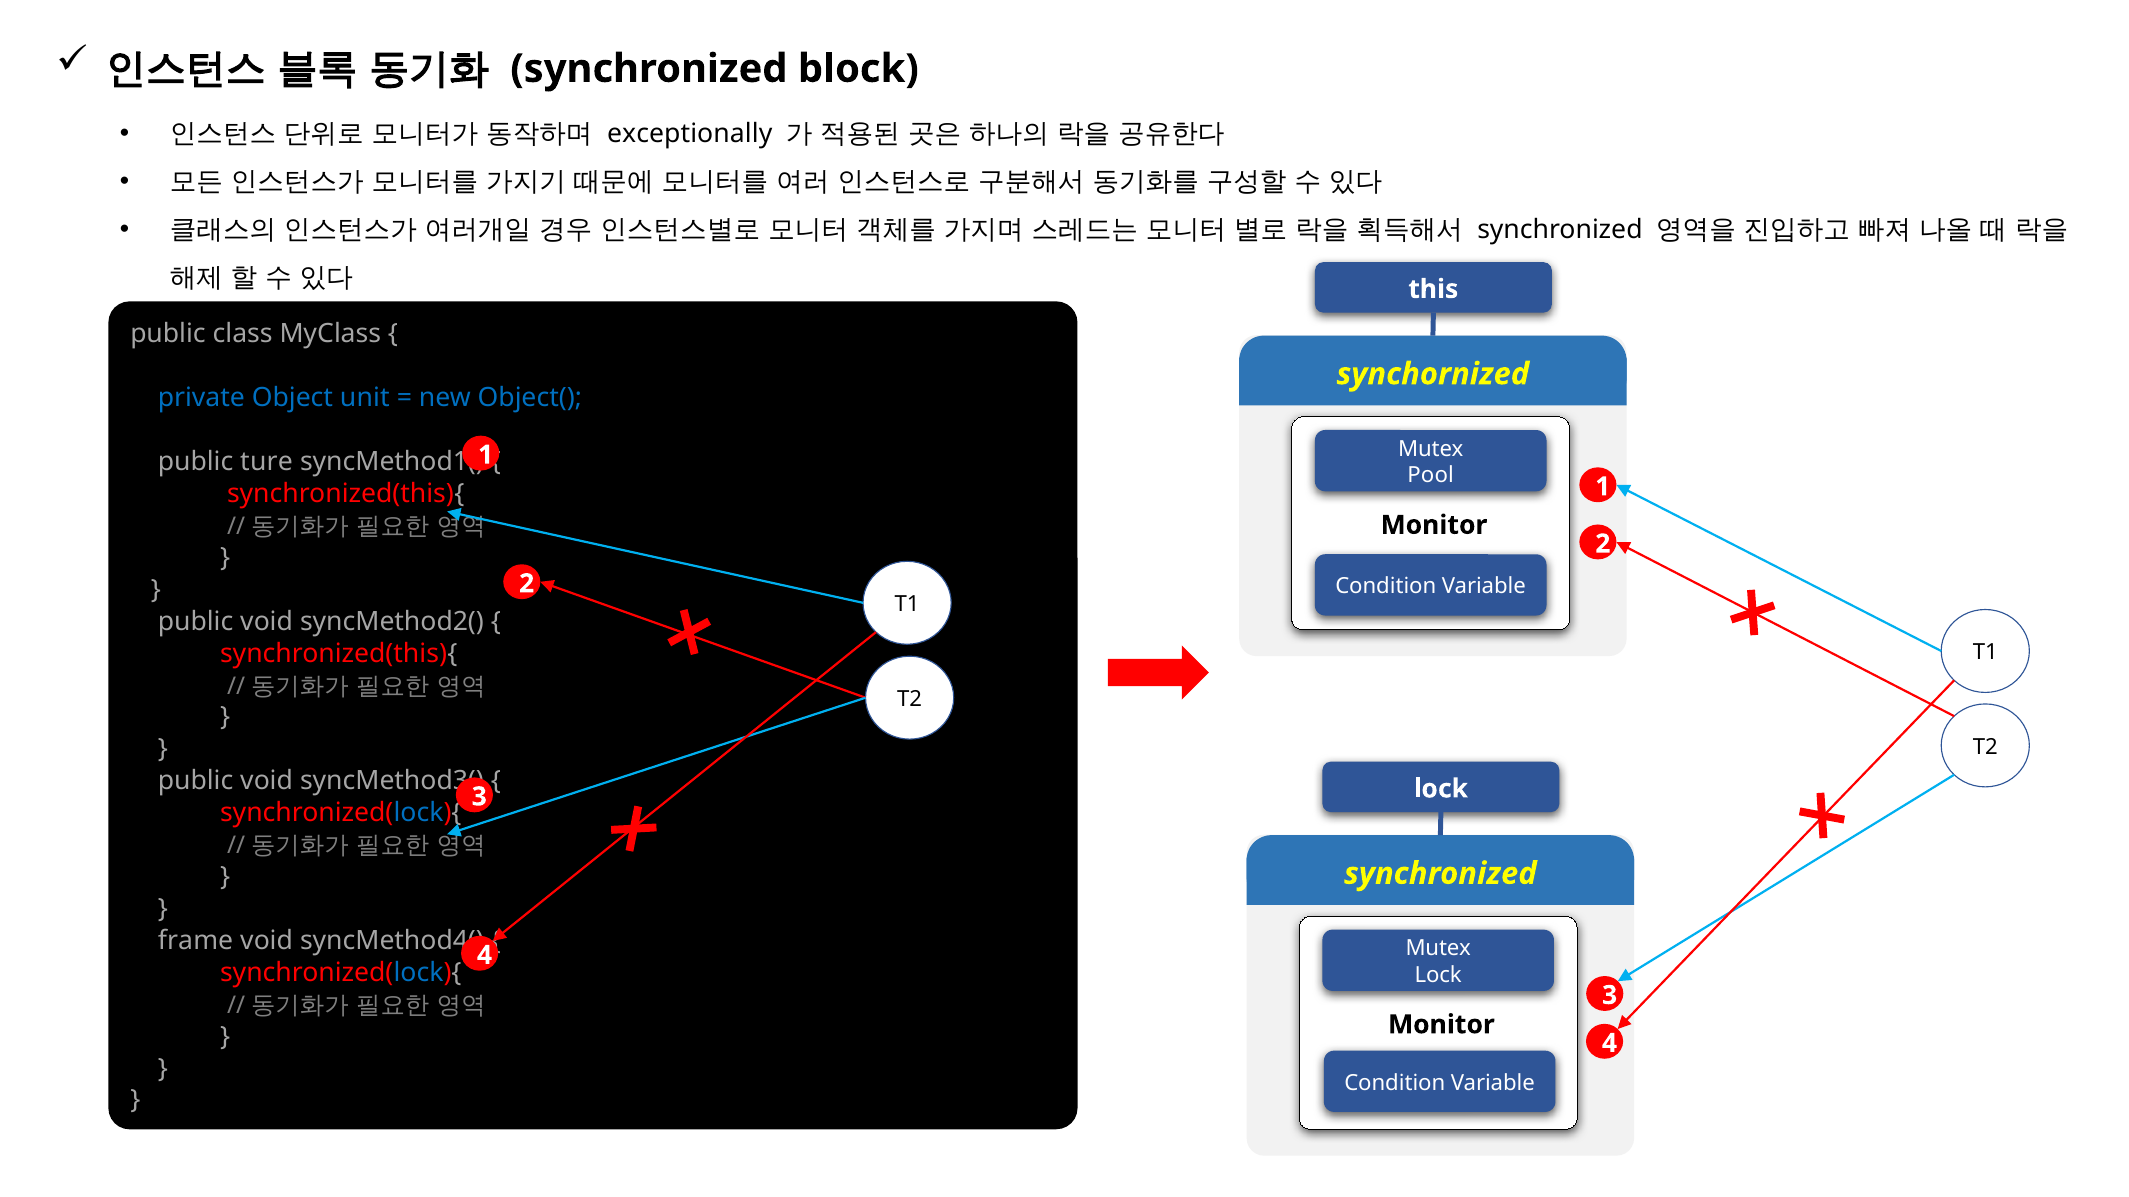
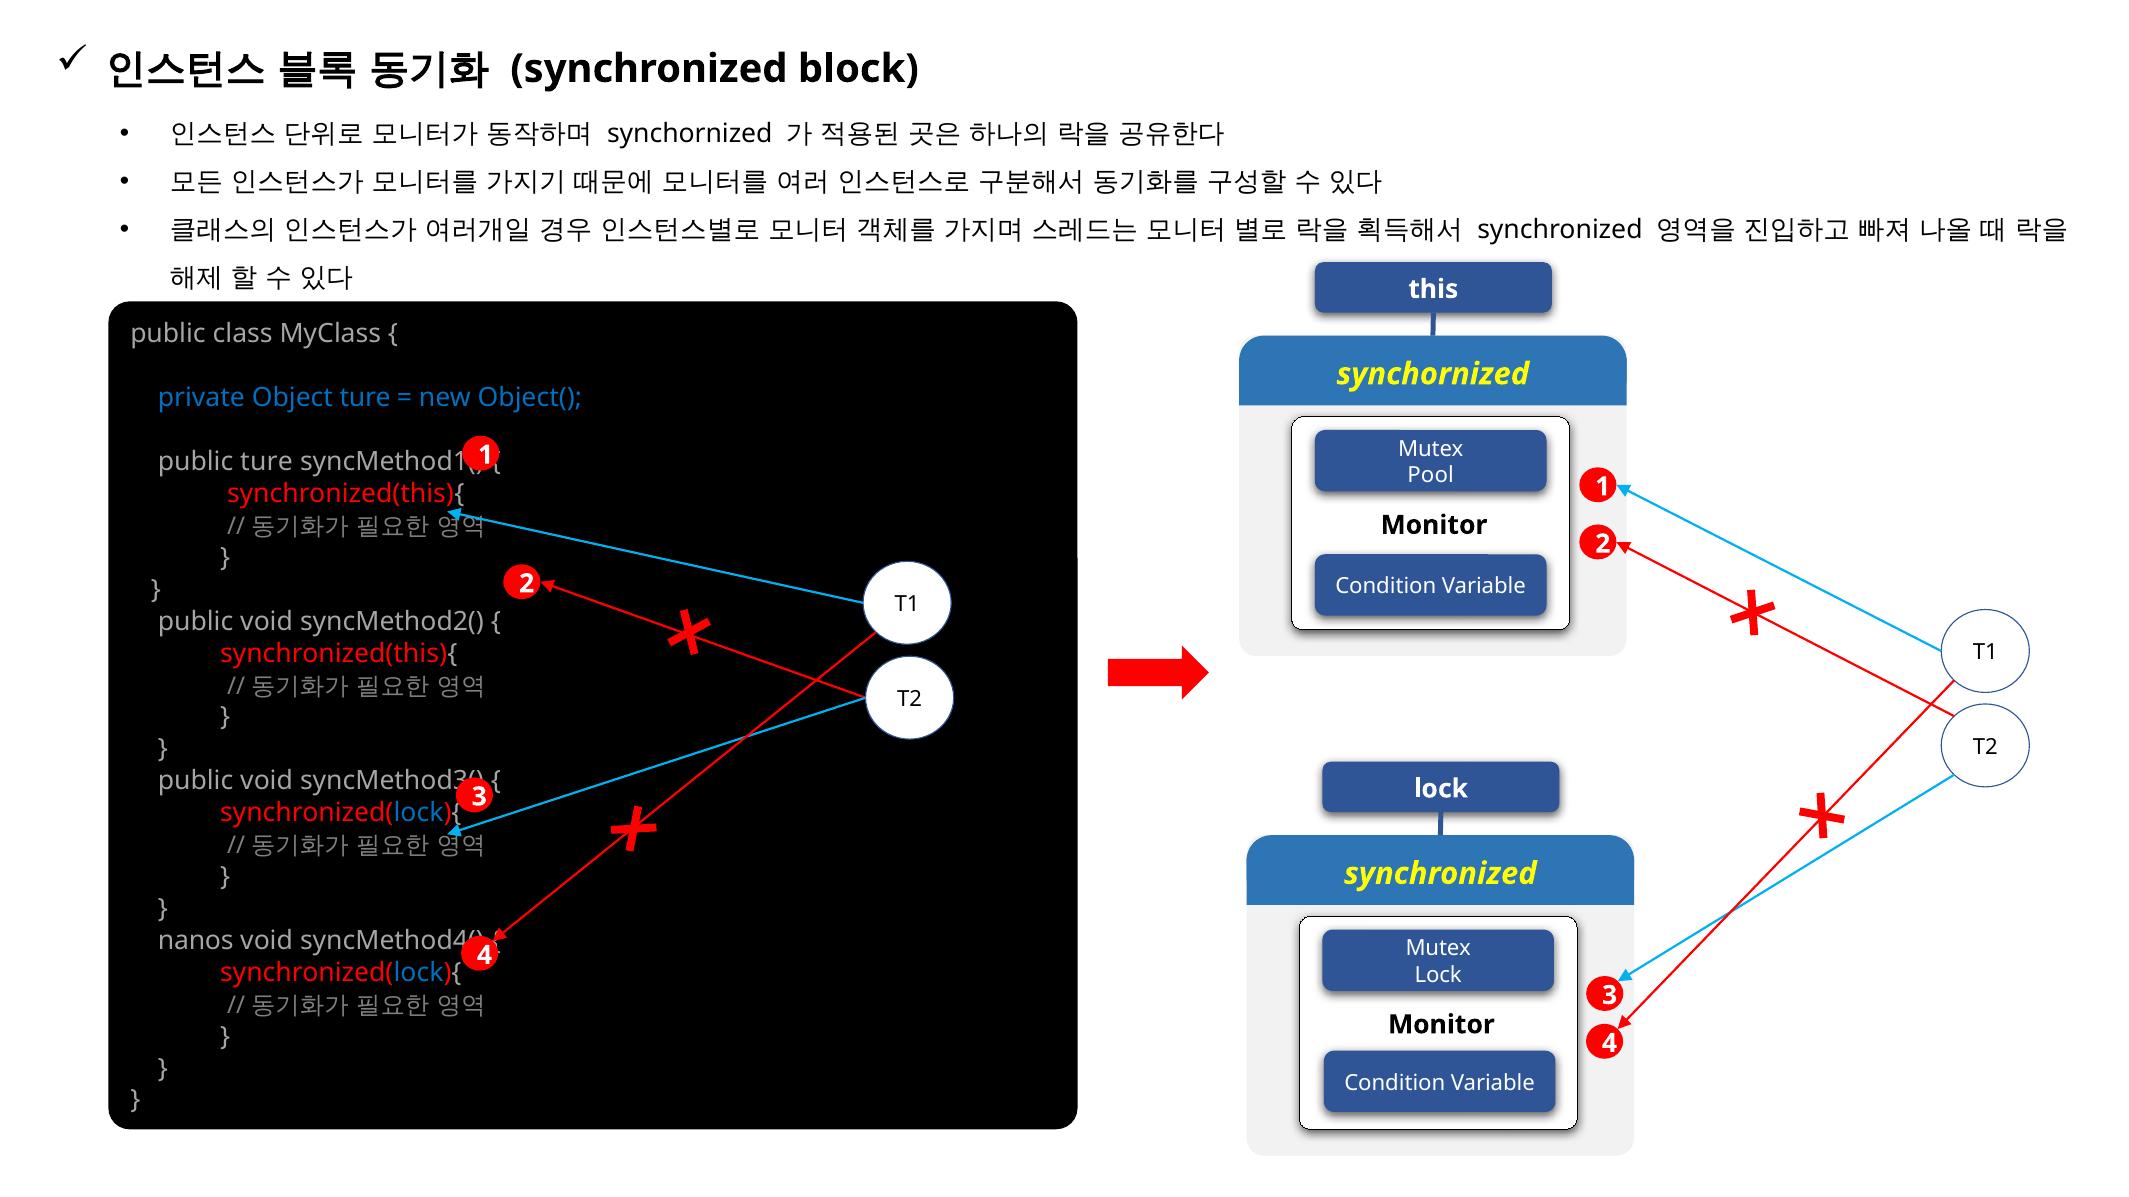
exceptionally: exceptionally -> synchornized (690, 134)
Object unit: unit -> ture (365, 398)
frame: frame -> nanos (196, 941)
